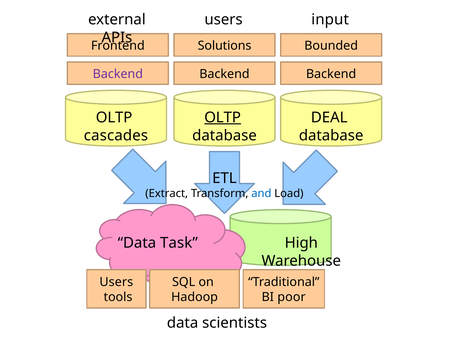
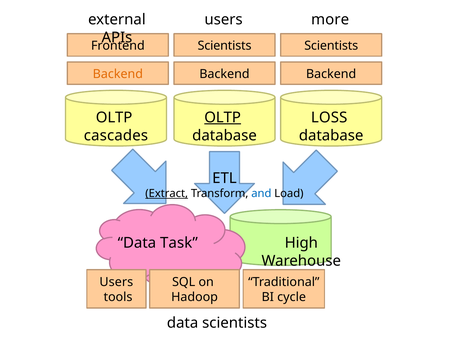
input: input -> more (330, 20)
Solutions: Solutions -> Scientists (225, 46)
Bounded: Bounded -> Scientists (331, 46)
Backend colour: purple -> orange (118, 74)
DEAL: DEAL -> LOSS (329, 117)
Extract underline: none -> present (167, 193)
poor: poor -> cycle (292, 297)
